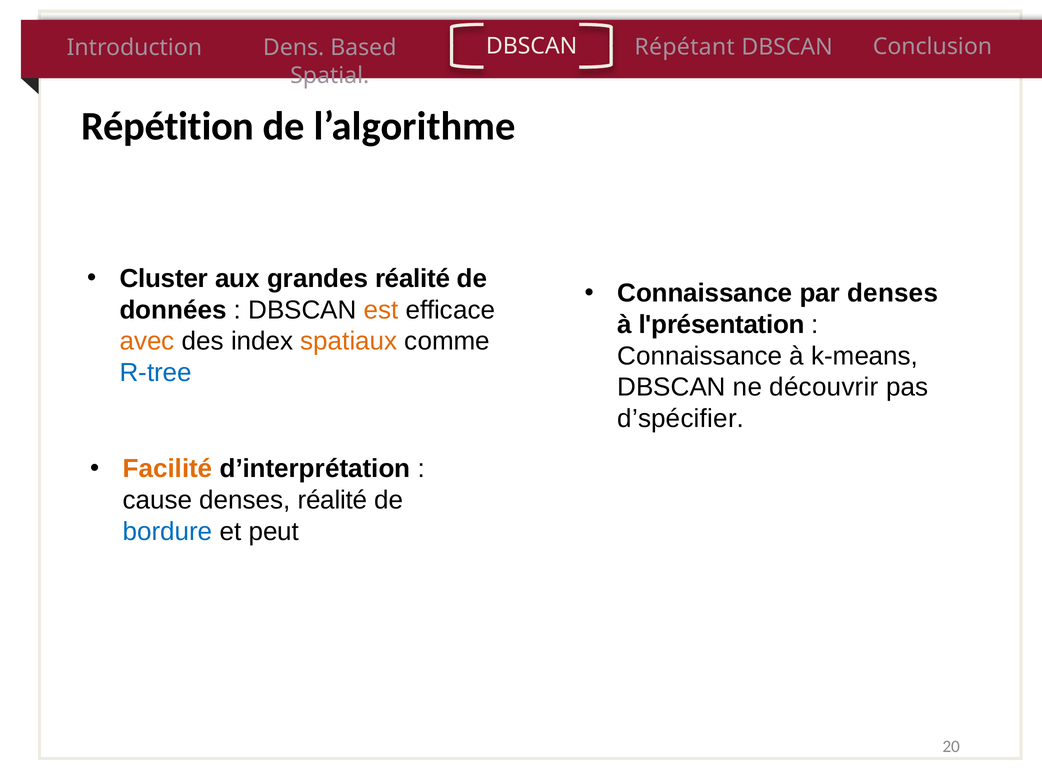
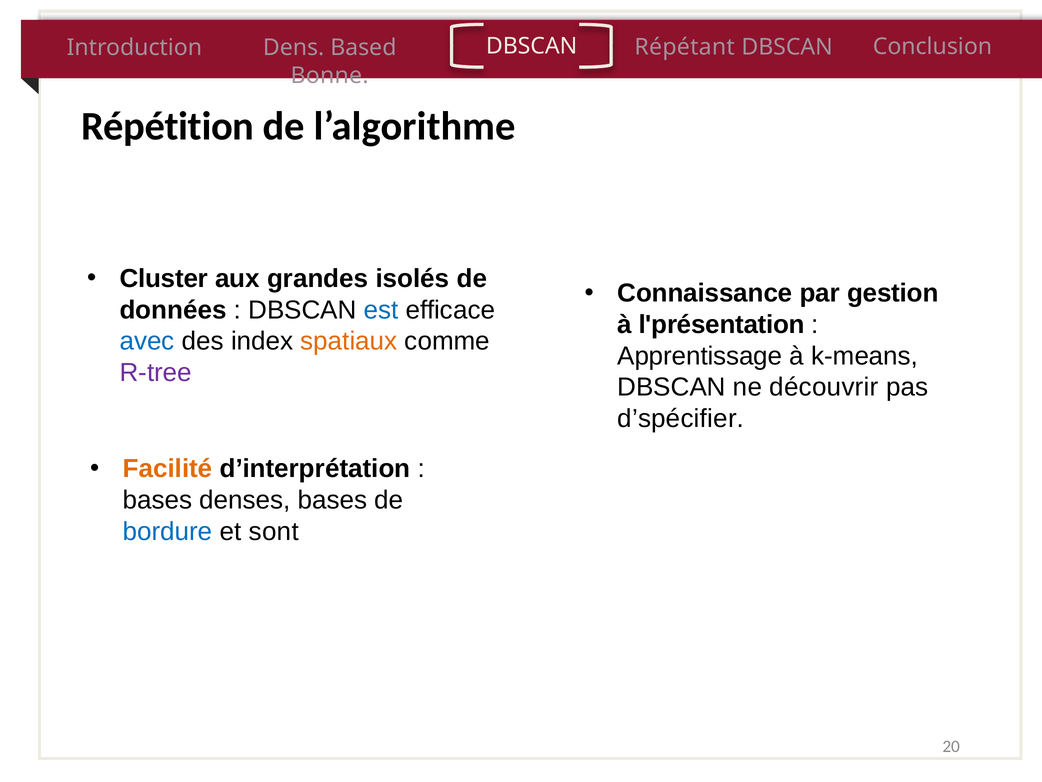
Spatial: Spatial -> Bonne (330, 75)
grandes réalité: réalité -> isolés (412, 279)
par denses: denses -> gestion (893, 293)
est colour: orange -> blue (381, 310)
avec colour: orange -> blue (147, 341)
Connaissance: Connaissance -> Apprentissage (700, 356)
R-tree colour: blue -> purple (156, 372)
cause: cause -> bases (158, 500)
denses réalité: réalité -> bases (332, 500)
peut: peut -> sont (274, 531)
